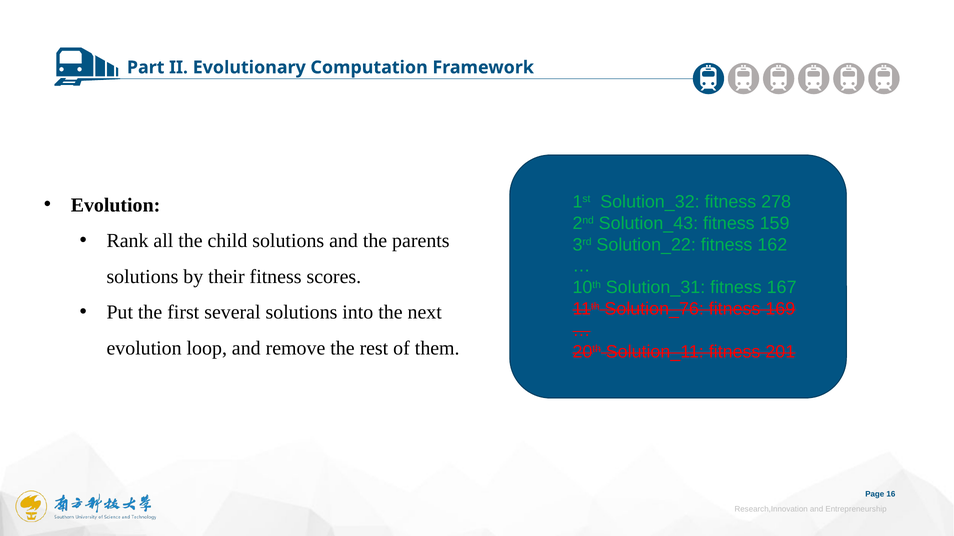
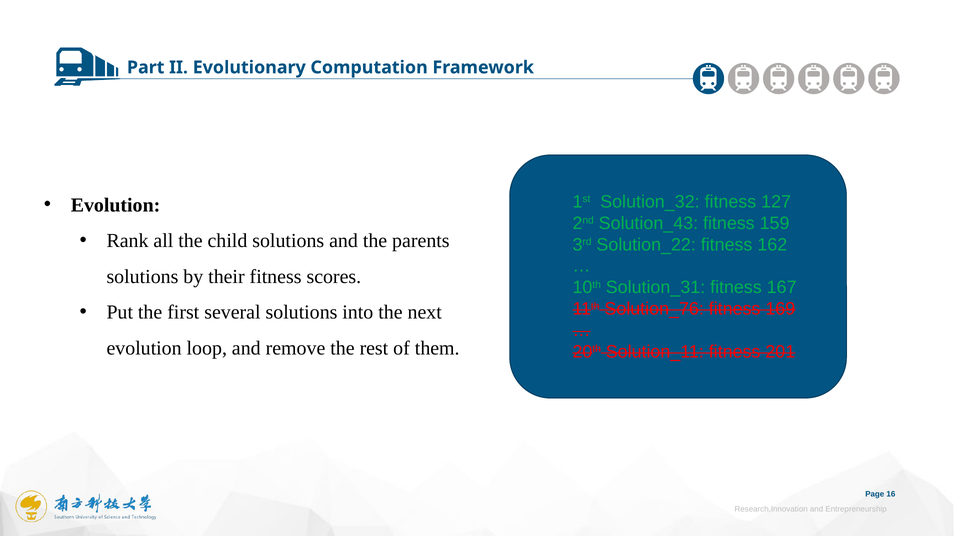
278: 278 -> 127 (776, 202)
